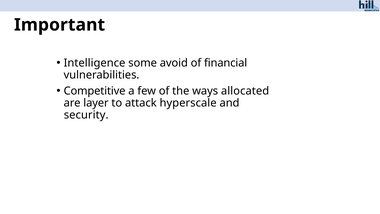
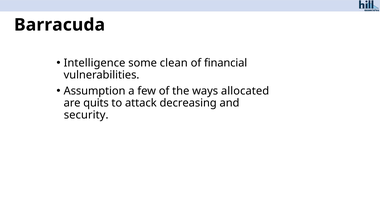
Important: Important -> Barracuda (60, 25)
avoid: avoid -> clean (174, 63)
Competitive: Competitive -> Assumption (95, 91)
layer: layer -> quits (96, 103)
hyperscale: hyperscale -> decreasing (188, 103)
